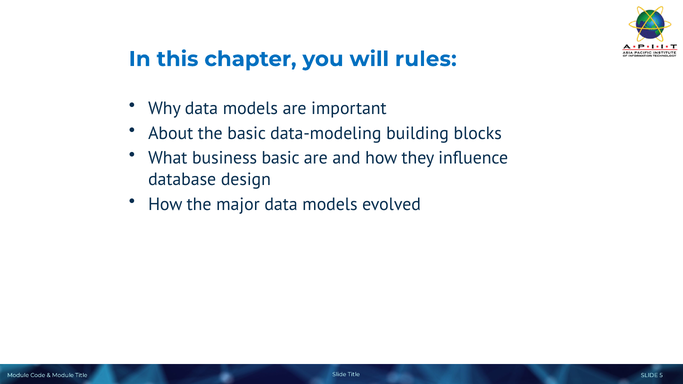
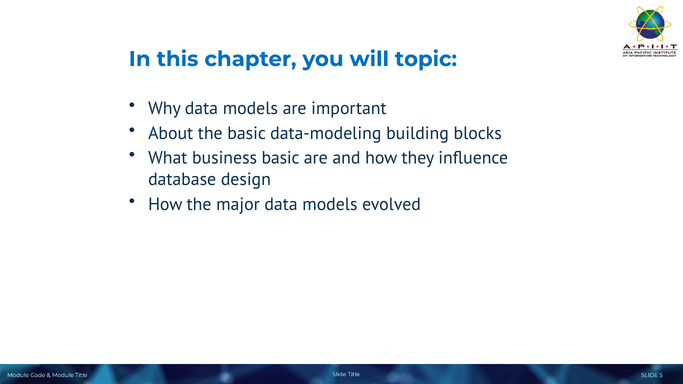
rules: rules -> topic (426, 59)
